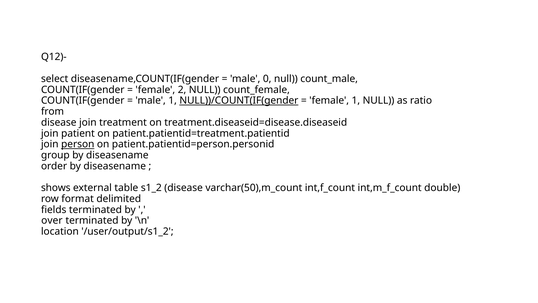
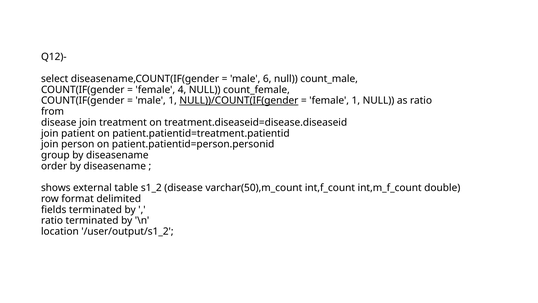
0: 0 -> 6 (267, 79)
2: 2 -> 4 (182, 90)
person underline: present -> none (78, 144)
over: over -> ratio (52, 220)
